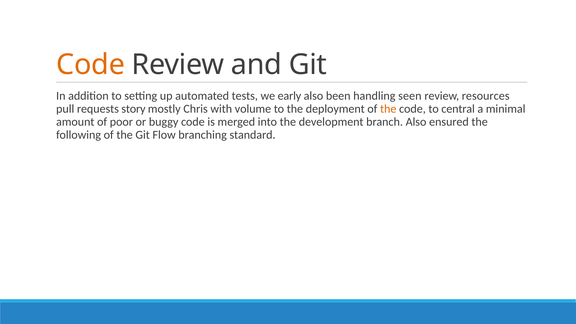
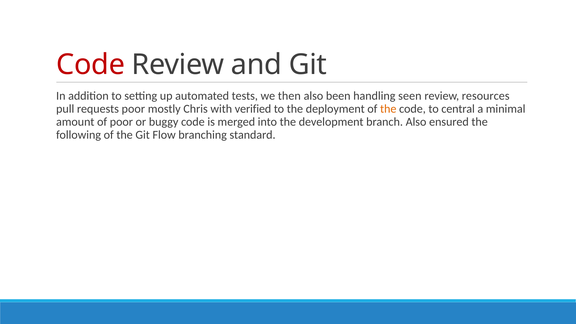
Code colour: orange -> red (91, 65)
early: early -> then (289, 96)
requests story: story -> poor (133, 109)
volume: volume -> verified (253, 109)
